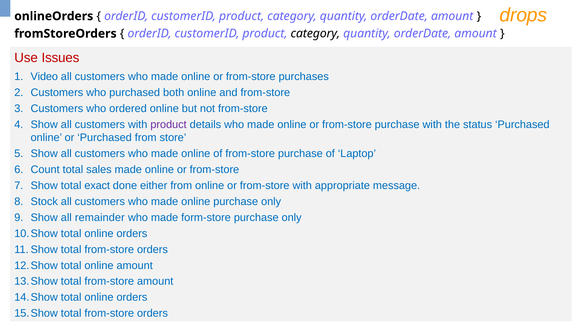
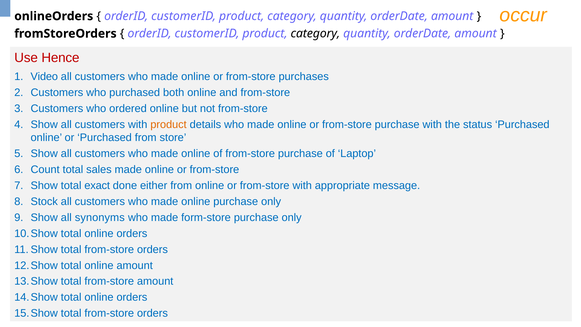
drops: drops -> occur (523, 15)
Issues: Issues -> Hence (60, 58)
product colour: purple -> orange (169, 124)
remainder: remainder -> synonyms (100, 217)
